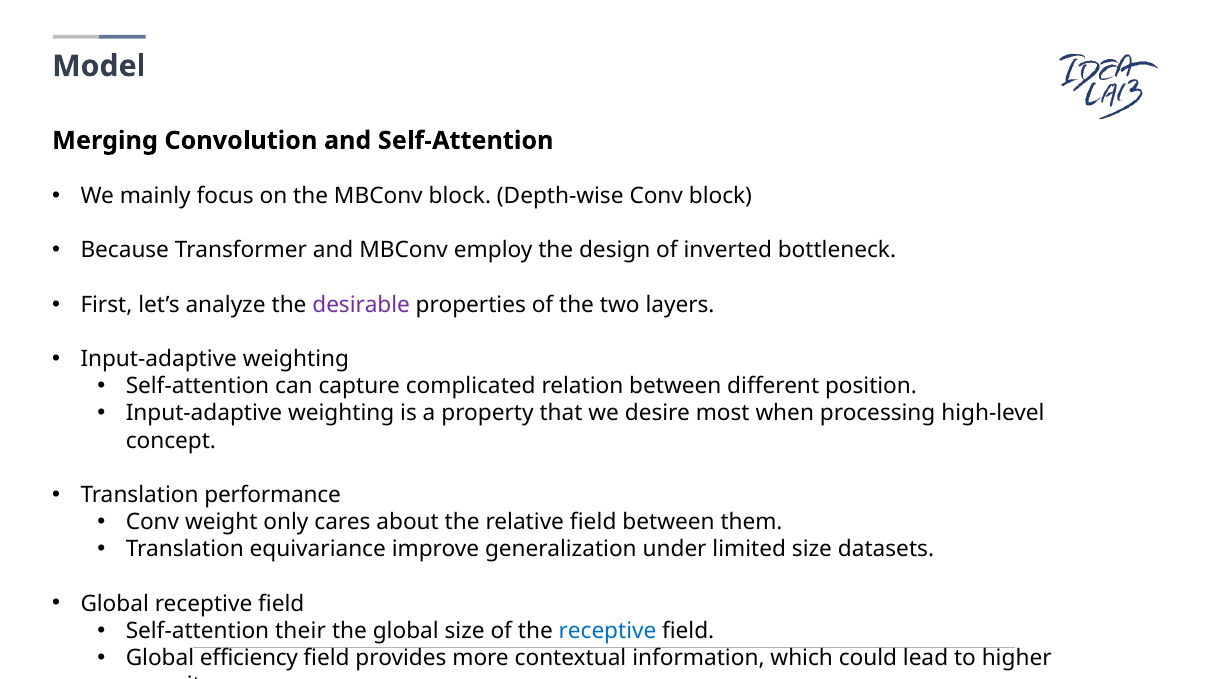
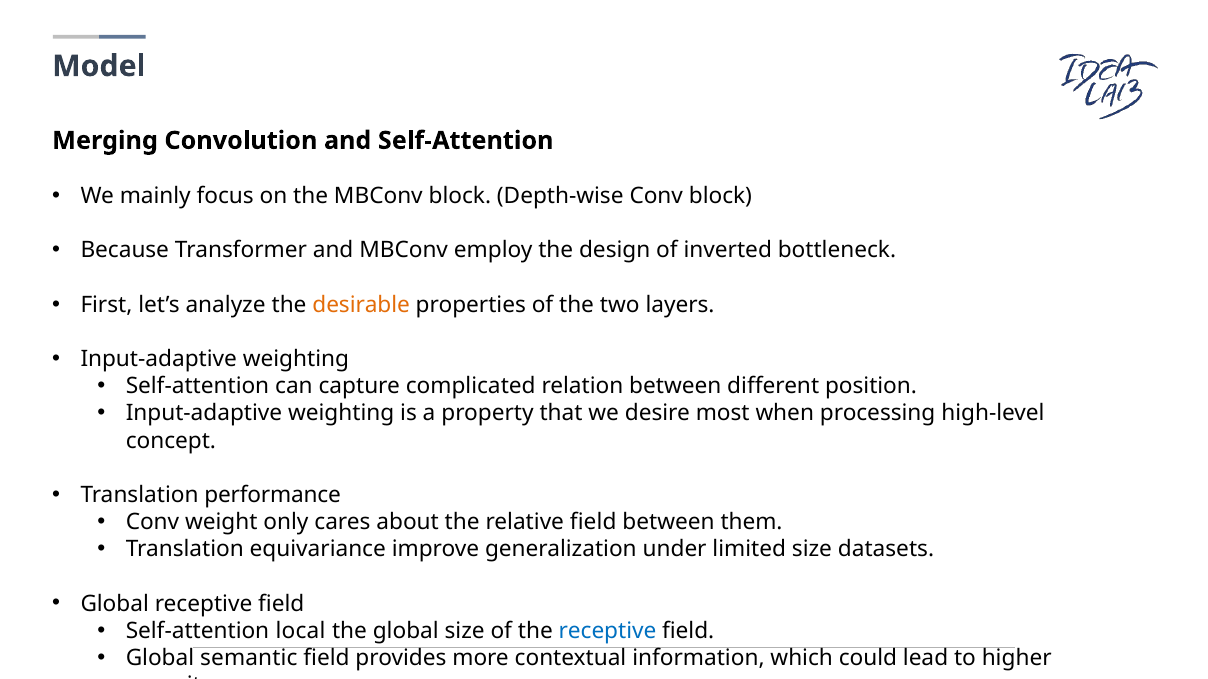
desirable colour: purple -> orange (361, 305)
their: their -> local (301, 631)
efficiency: efficiency -> semantic (249, 658)
